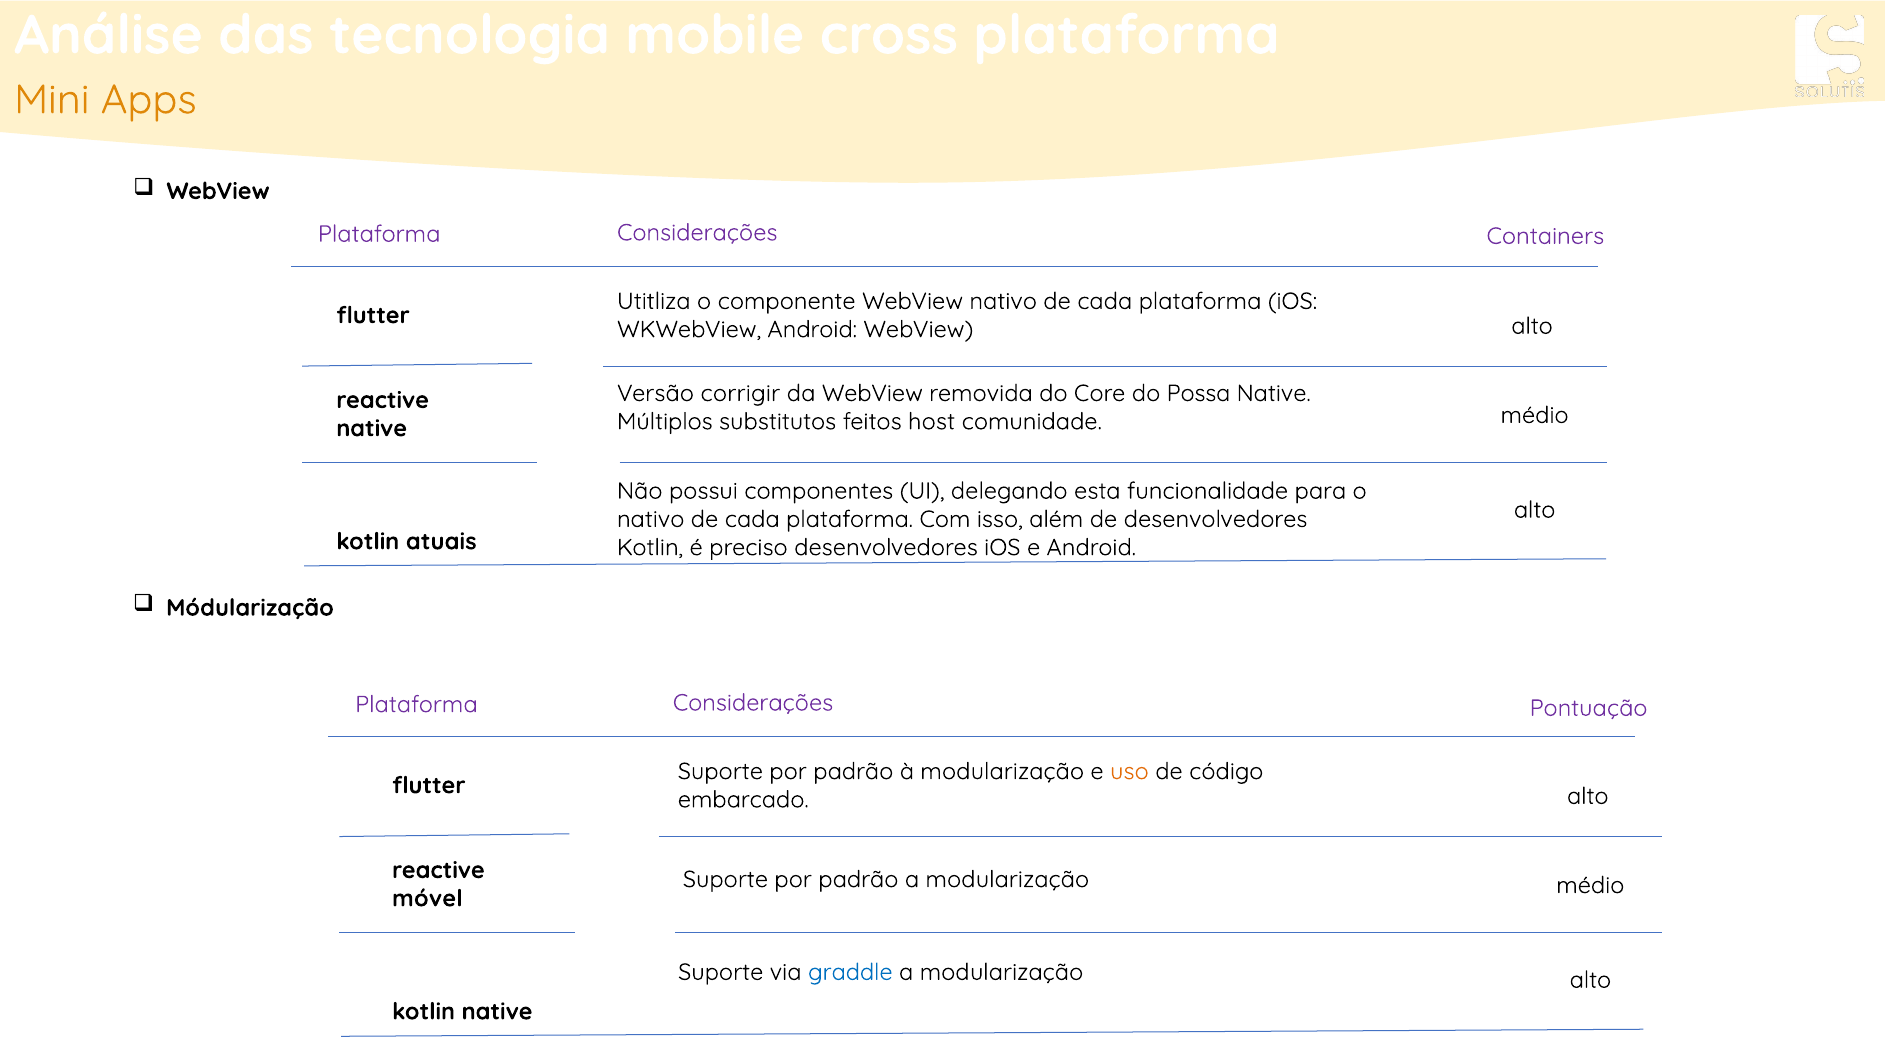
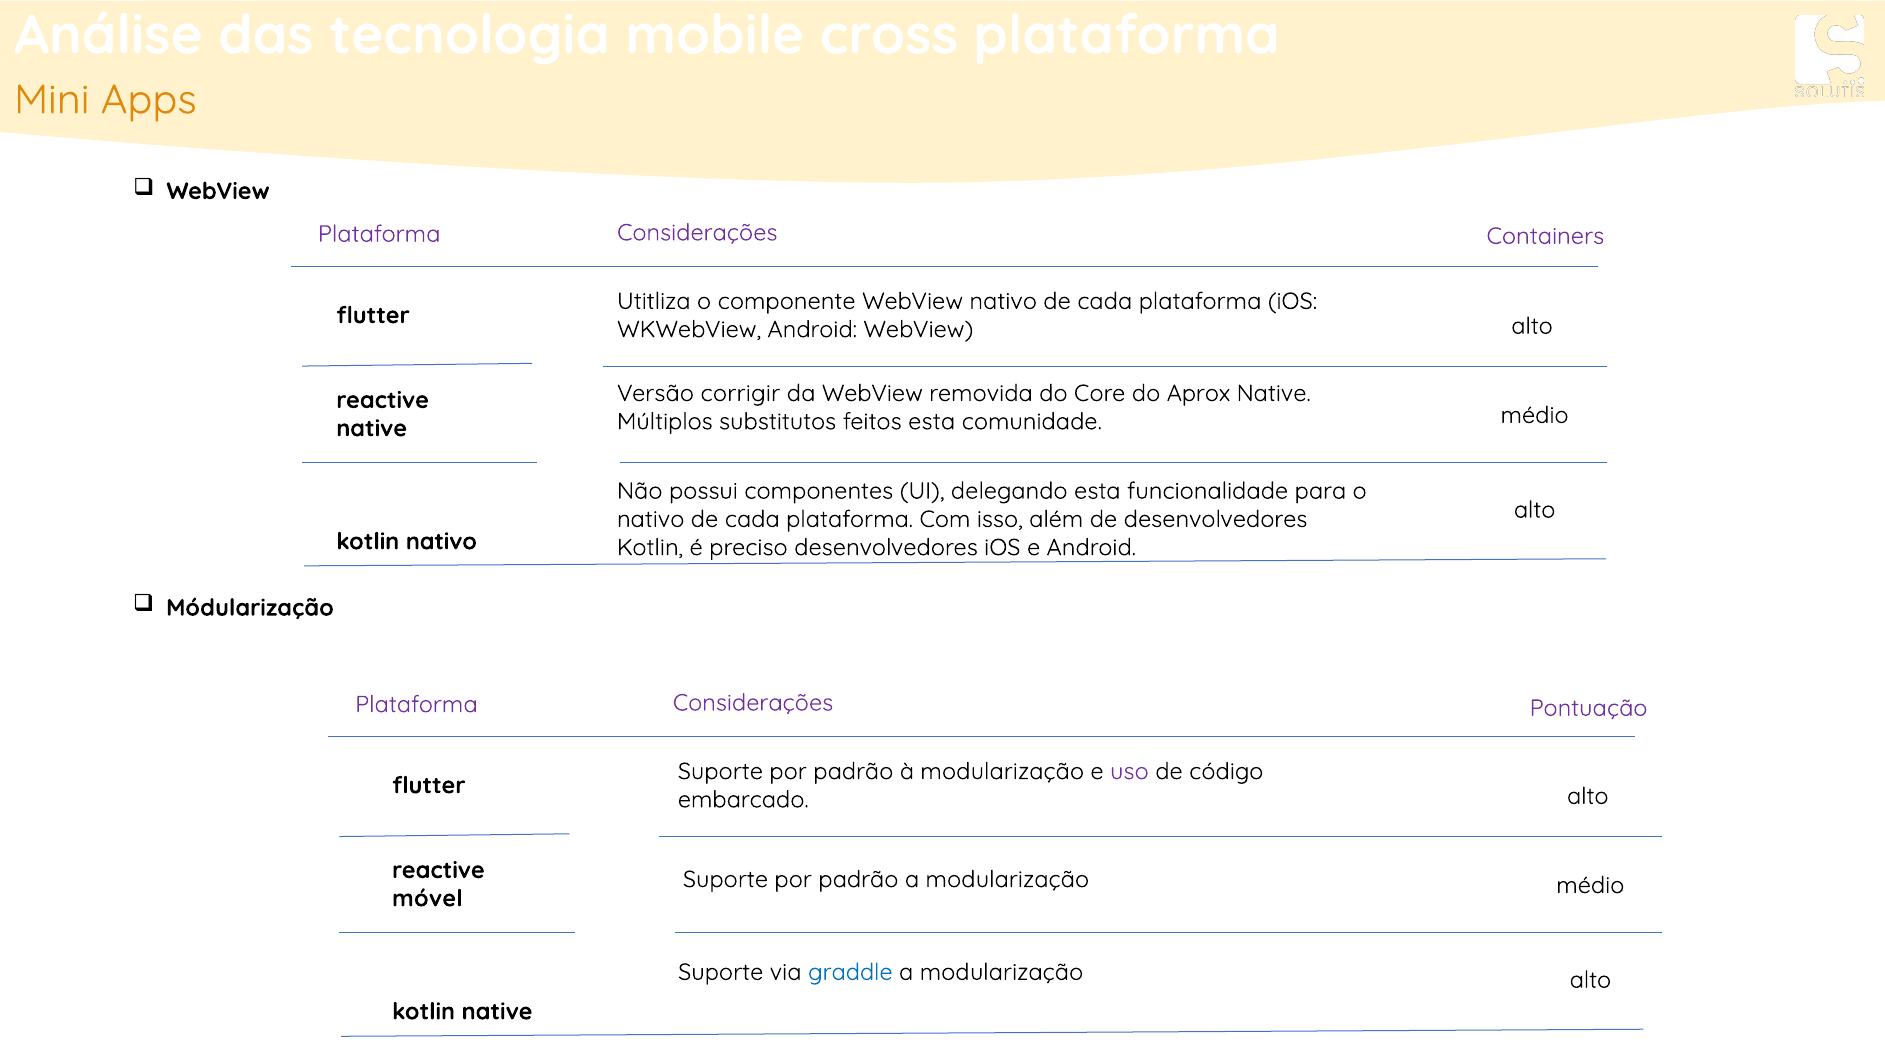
Possa: Possa -> Aprox (1198, 393)
feitos host: host -> esta (932, 422)
kotlin atuais: atuais -> nativo (441, 542)
uso colour: orange -> purple (1129, 772)
